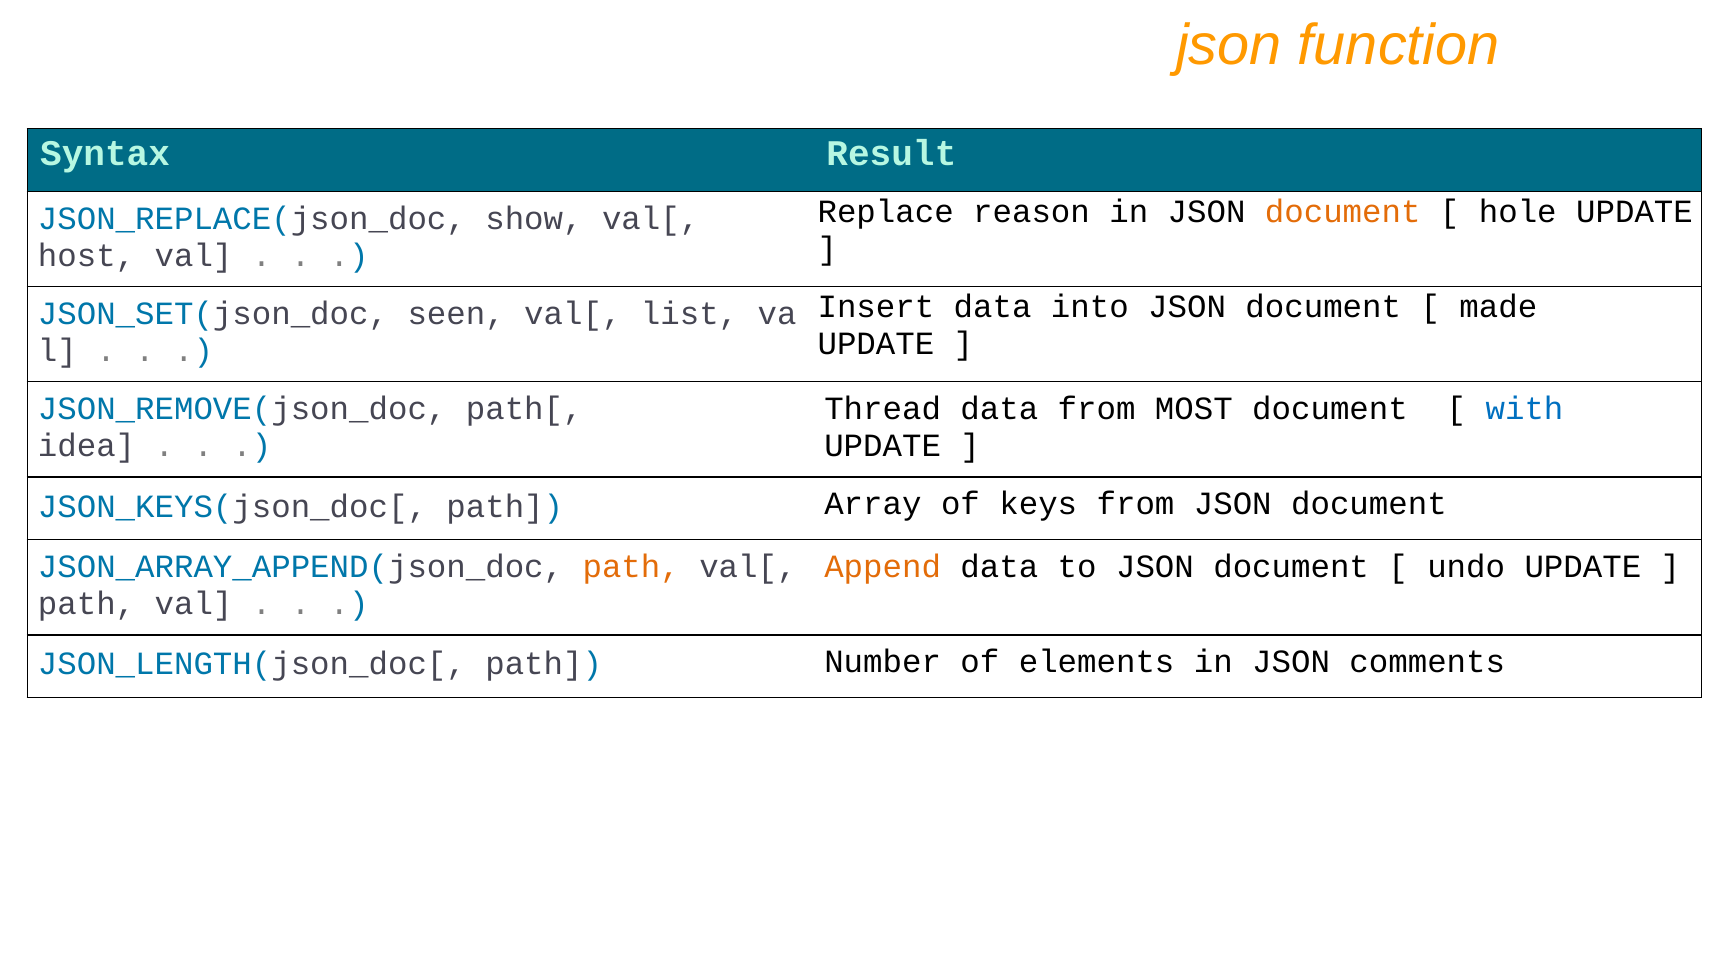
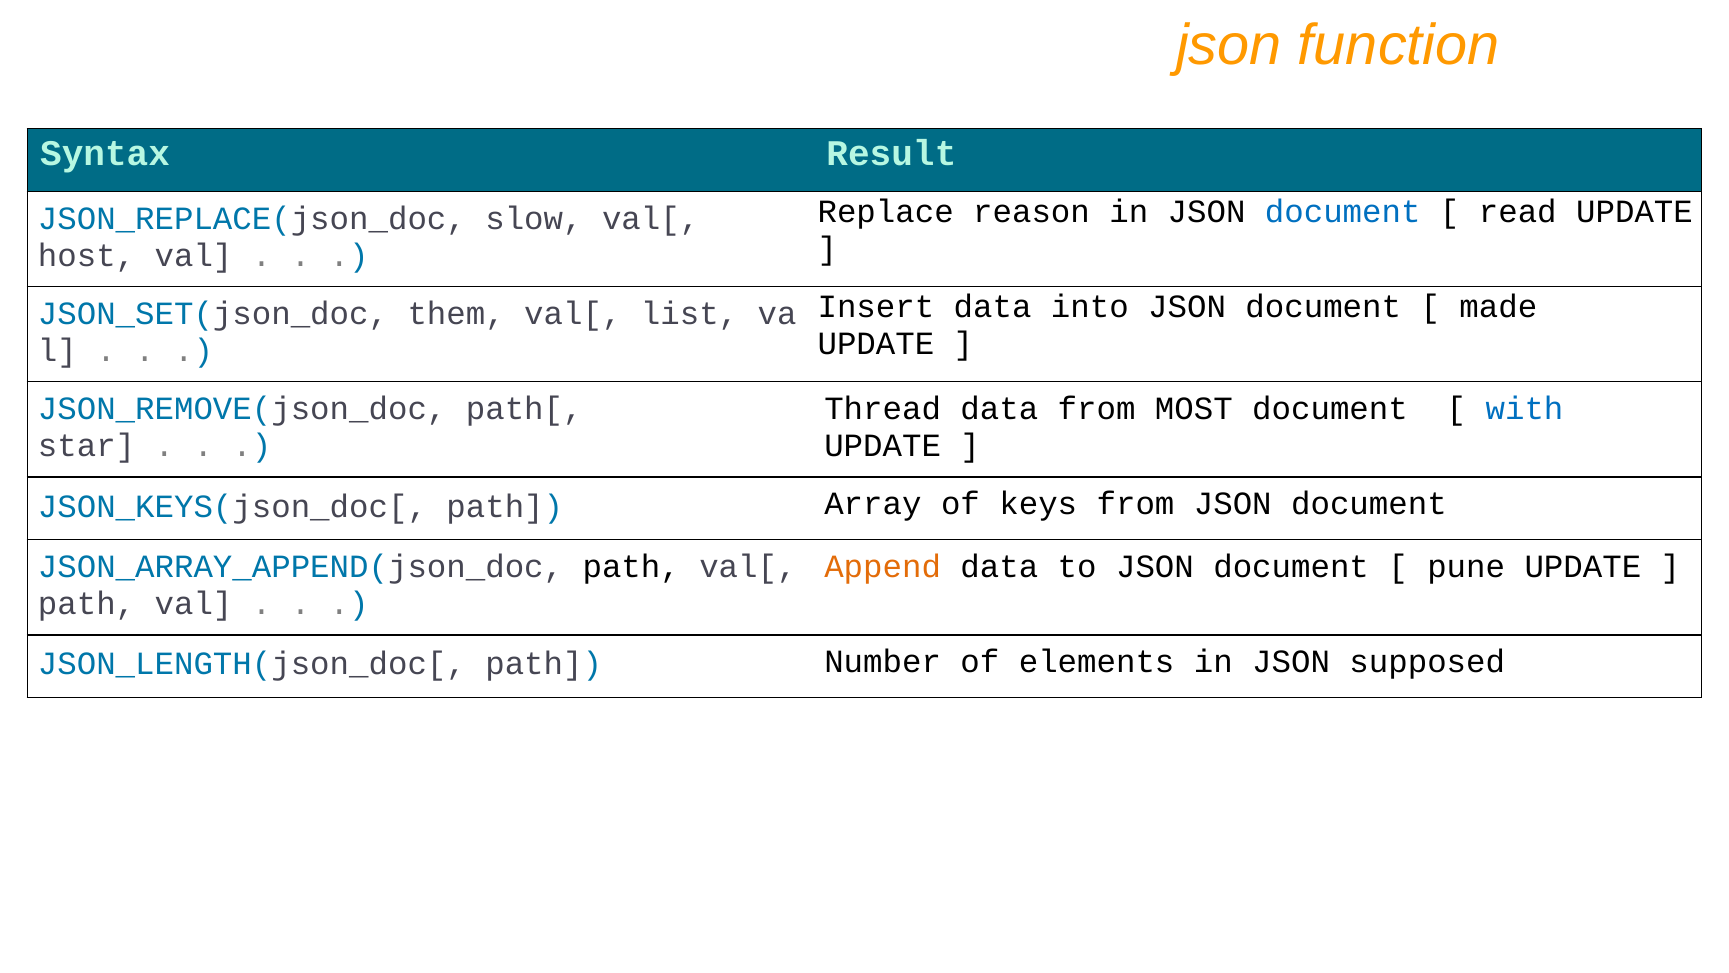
document colour: orange -> blue (1343, 212)
hole: hole -> read (1518, 212)
show: show -> slow (534, 219)
seen: seen -> them (456, 314)
idea: idea -> star (87, 446)
path colour: orange -> black (631, 567)
undo: undo -> pune (1466, 567)
comments: comments -> supposed (1427, 662)
